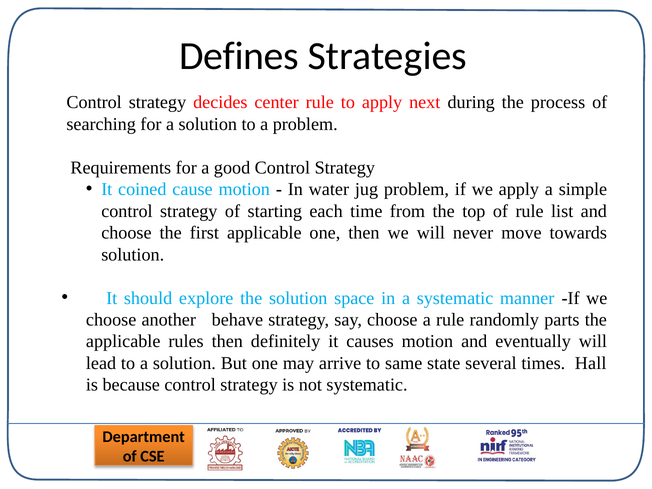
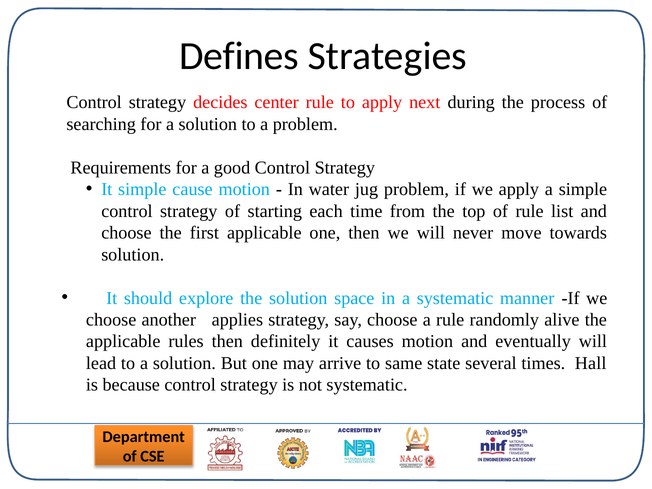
It coined: coined -> simple (142, 189)
behave: behave -> applies (237, 320)
parts: parts -> alive (562, 320)
